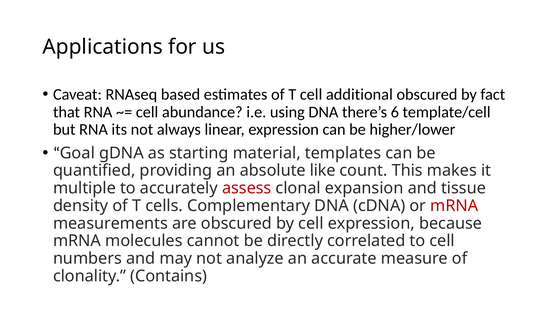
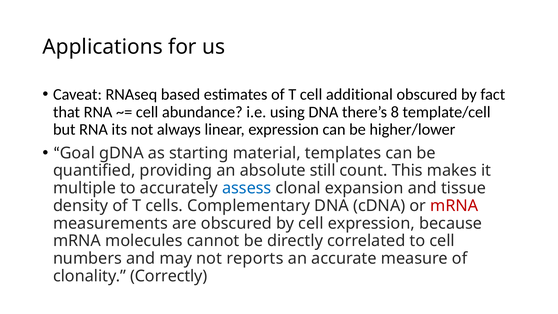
6: 6 -> 8 (395, 112)
like: like -> still (323, 170)
assess colour: red -> blue (247, 188)
analyze: analyze -> reports (255, 258)
Contains: Contains -> Correctly (169, 276)
